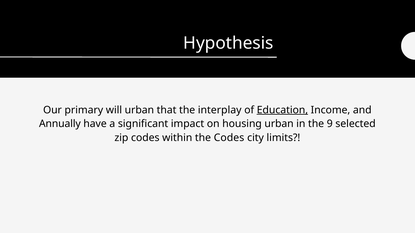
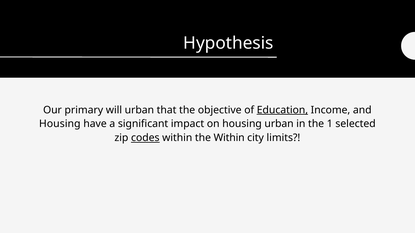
interplay: interplay -> objective (220, 110)
Annually: Annually -> Housing (60, 124)
9: 9 -> 1 (330, 124)
codes underline: none -> present (145, 138)
the Codes: Codes -> Within (229, 138)
